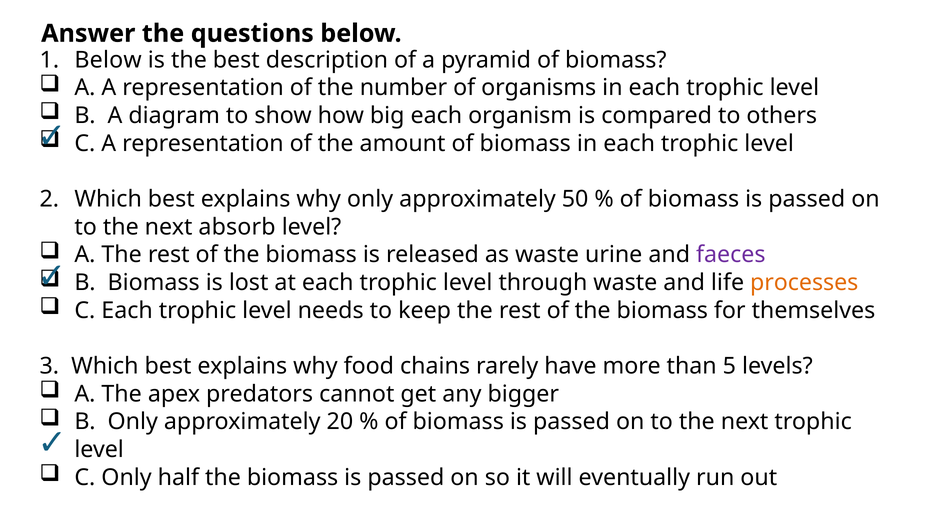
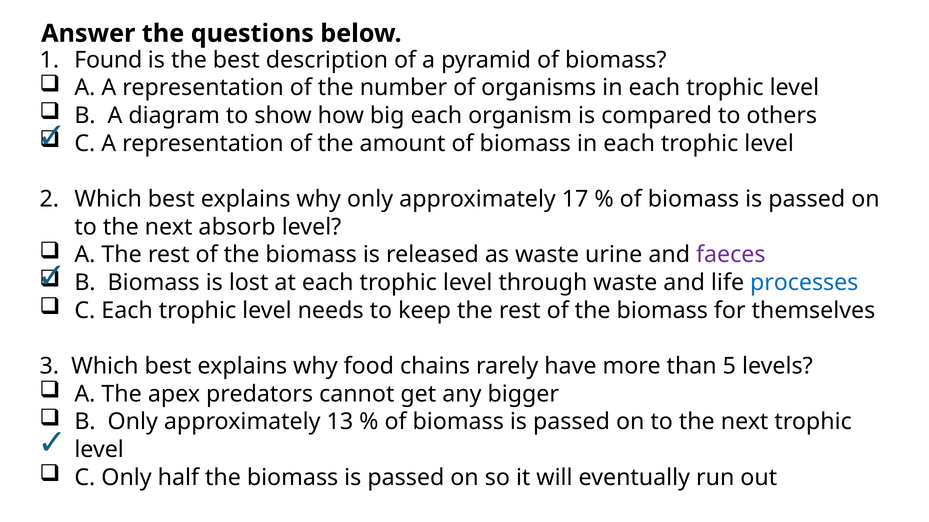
Below: Below -> Found (108, 60)
50: 50 -> 17 (575, 199)
processes colour: orange -> blue (804, 283)
20: 20 -> 13 (340, 422)
